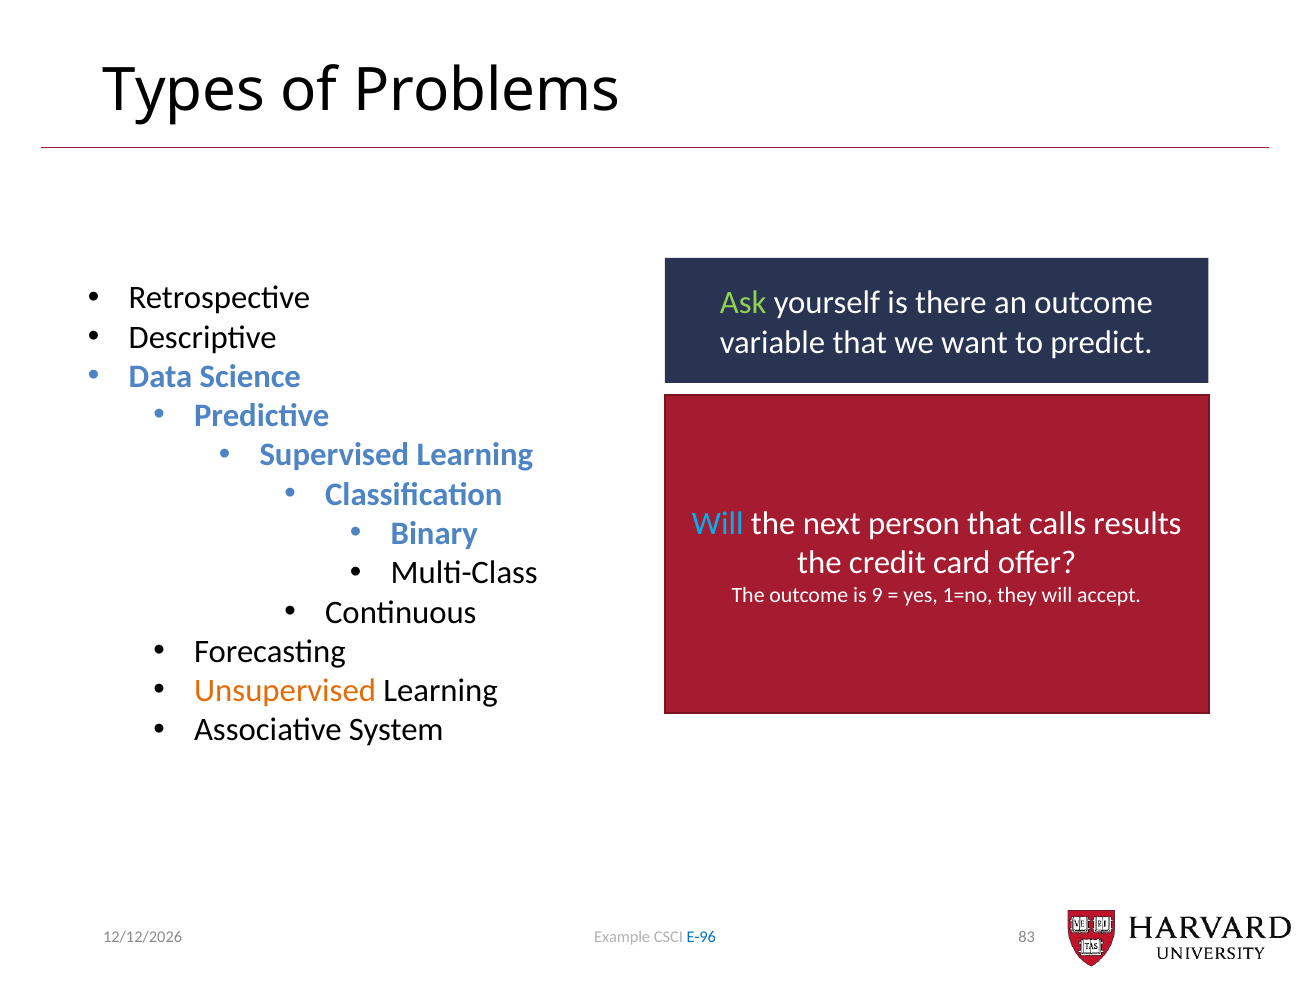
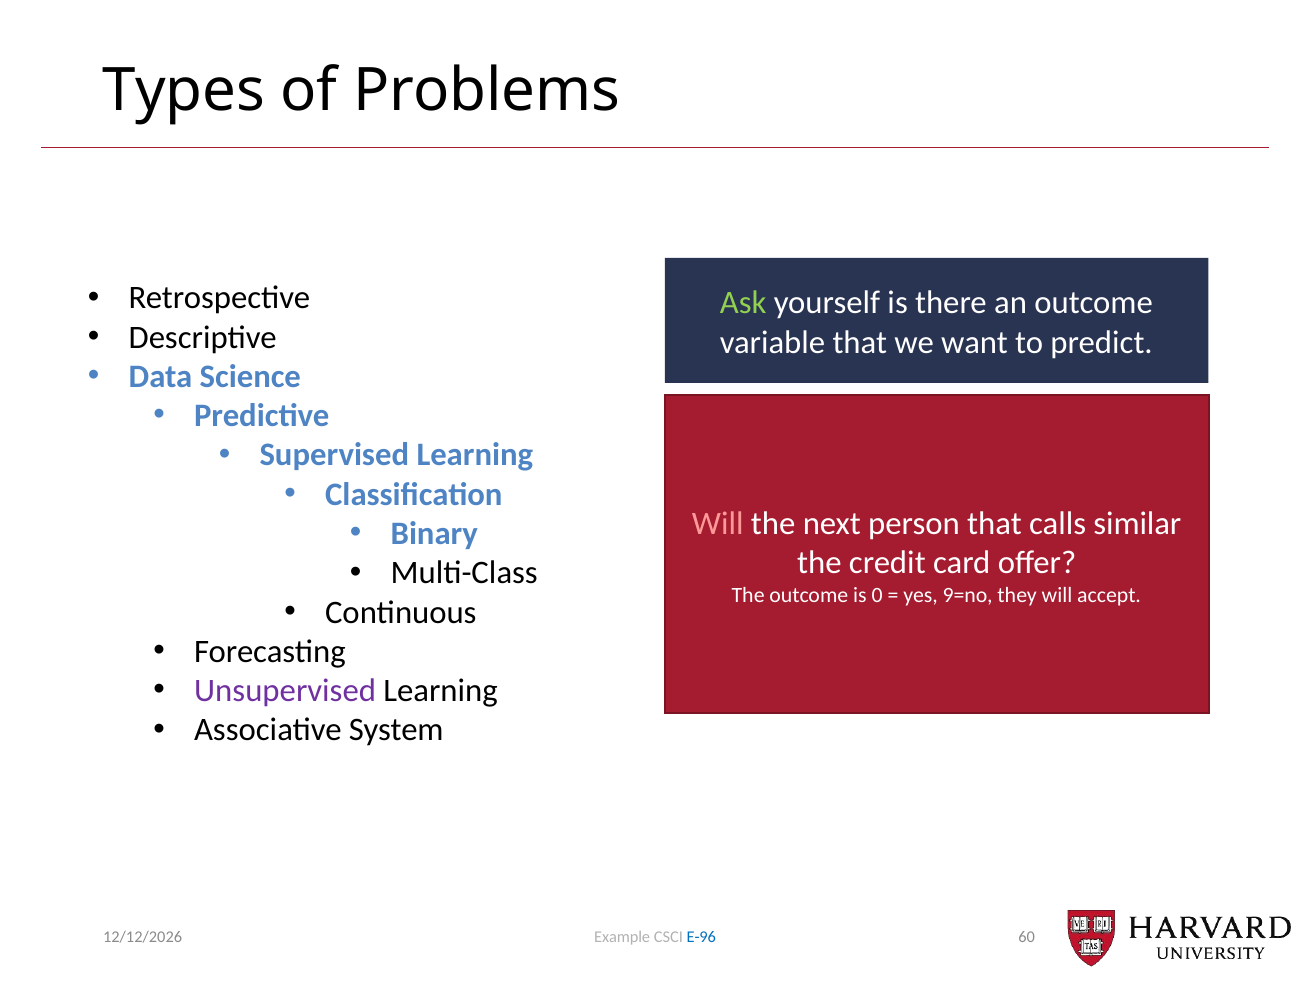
Will colour: light blue -> pink (718, 524)
results: results -> similar (1137, 524)
9: 9 -> 0 (877, 595)
1=no: 1=no -> 9=no (968, 595)
Unsupervised colour: orange -> purple (285, 691)
83: 83 -> 60 (1027, 938)
